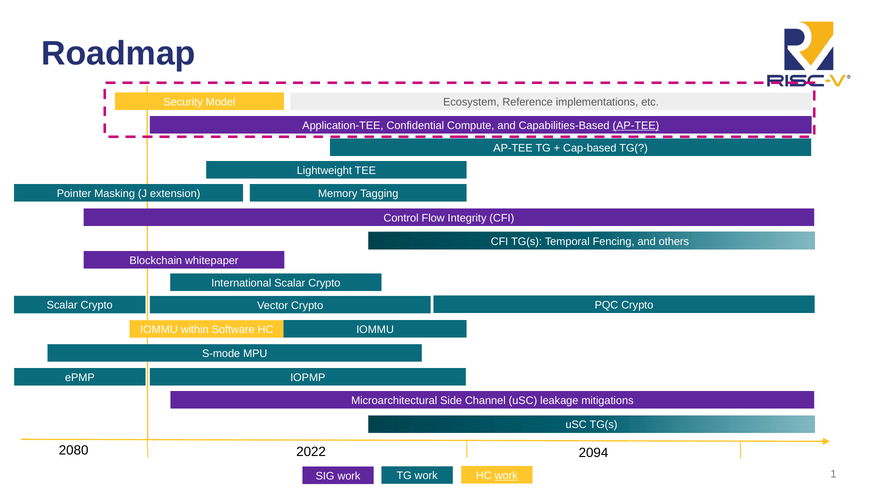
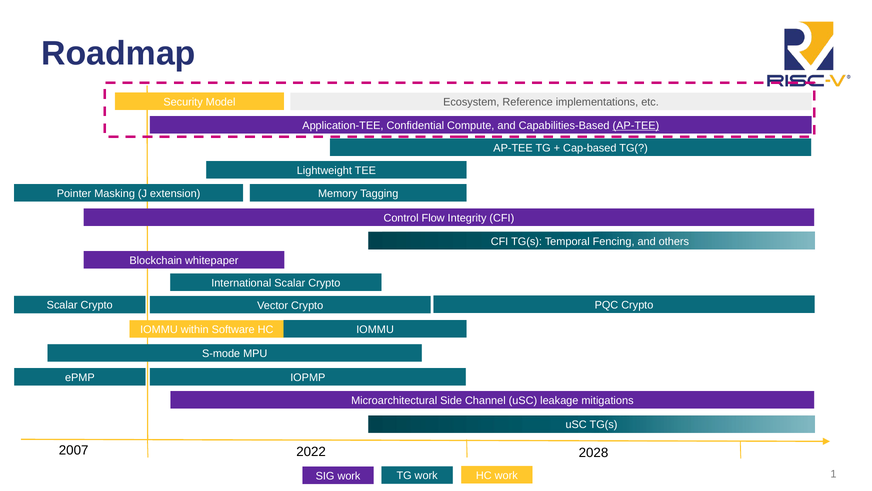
2080: 2080 -> 2007 (74, 450)
2094: 2094 -> 2028 (593, 453)
work underline: present -> none (506, 475)
